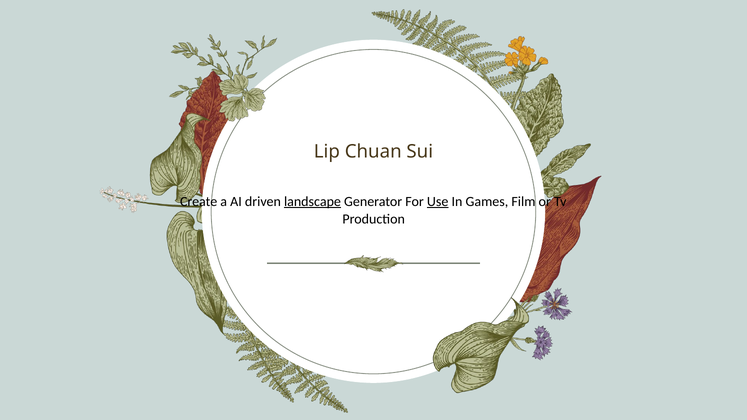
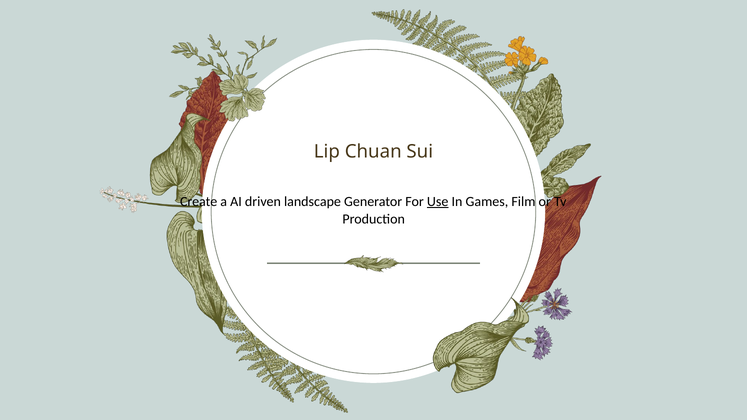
landscape underline: present -> none (312, 201)
